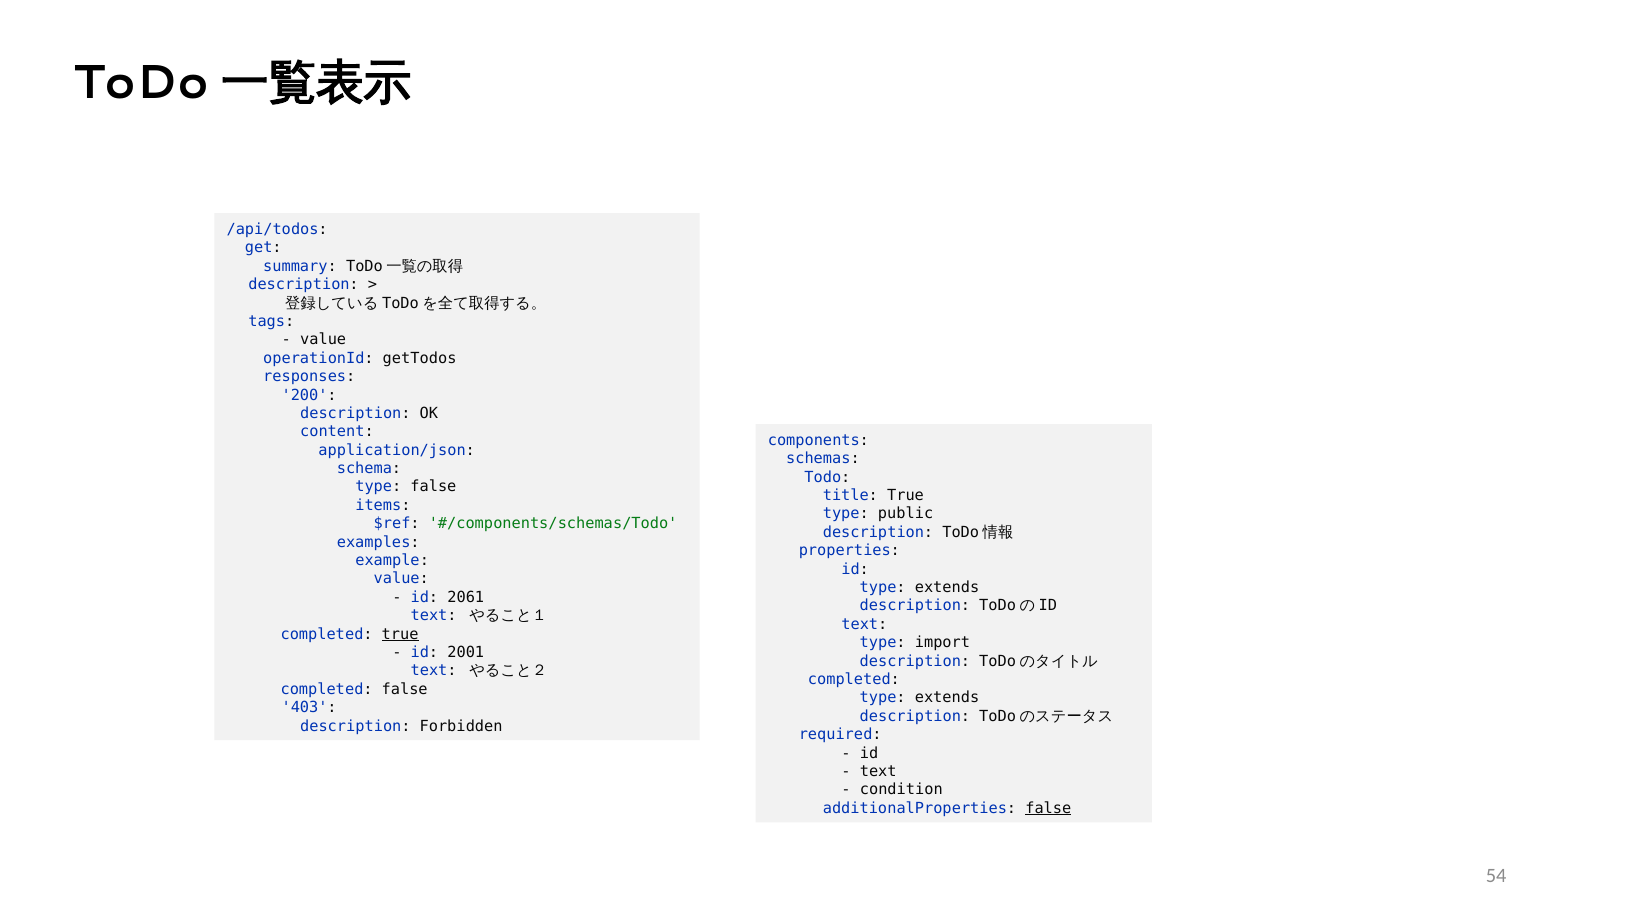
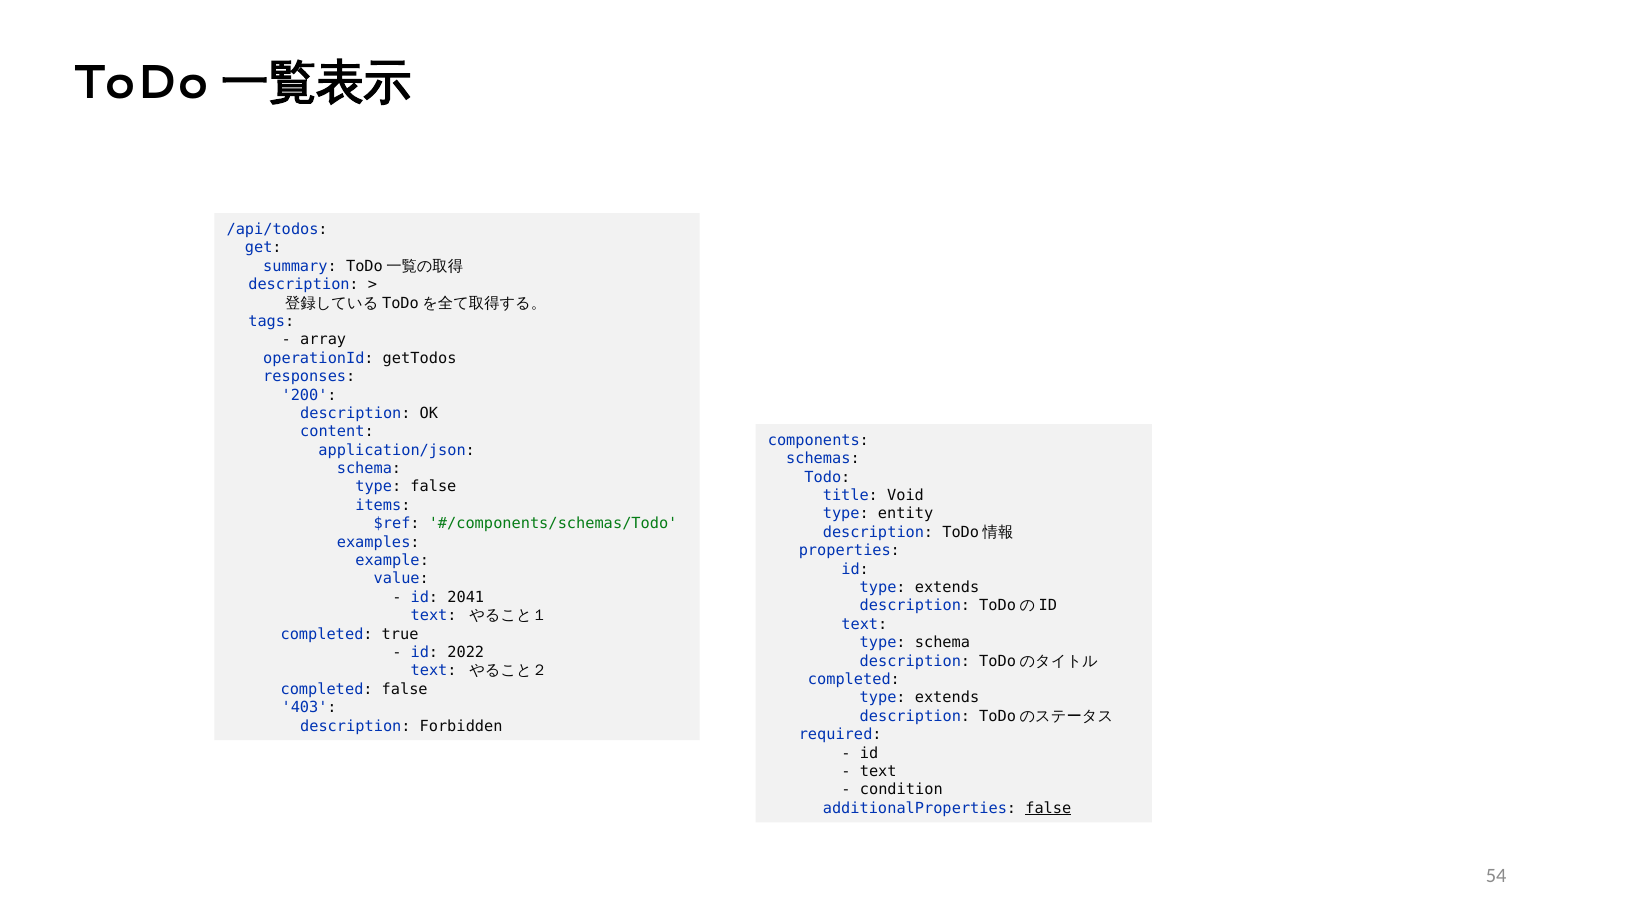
value: value -> array (323, 340)
title True: True -> Void (906, 496)
public: public -> entity (906, 514)
2061: 2061 -> 2041 (466, 598)
true underline: present -> none (400, 634)
type import: import -> schema (942, 643)
2001: 2001 -> 2022 (466, 653)
